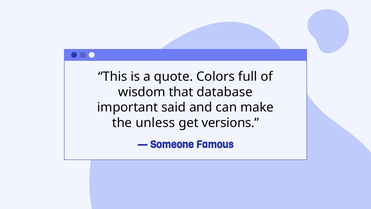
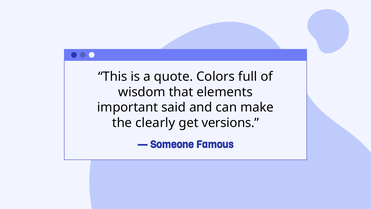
database: database -> elements (225, 92)
unless: unless -> clearly (155, 123)
